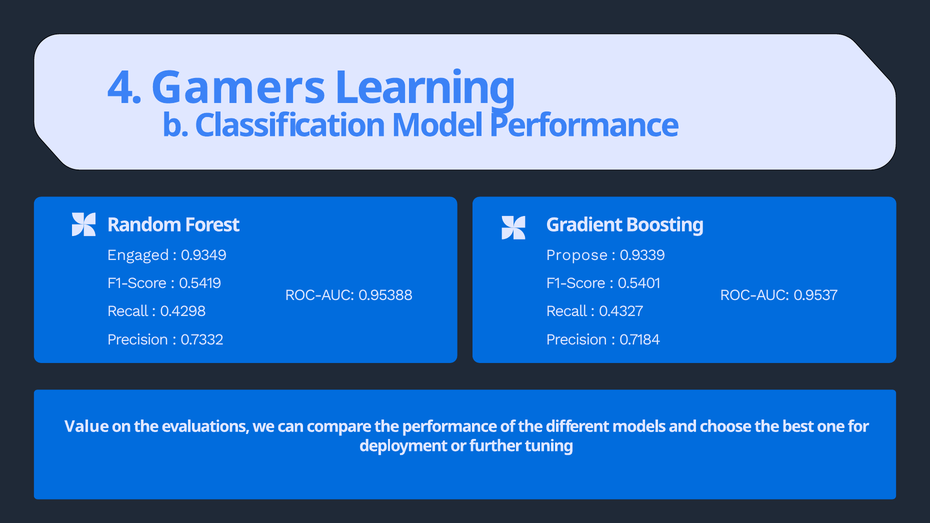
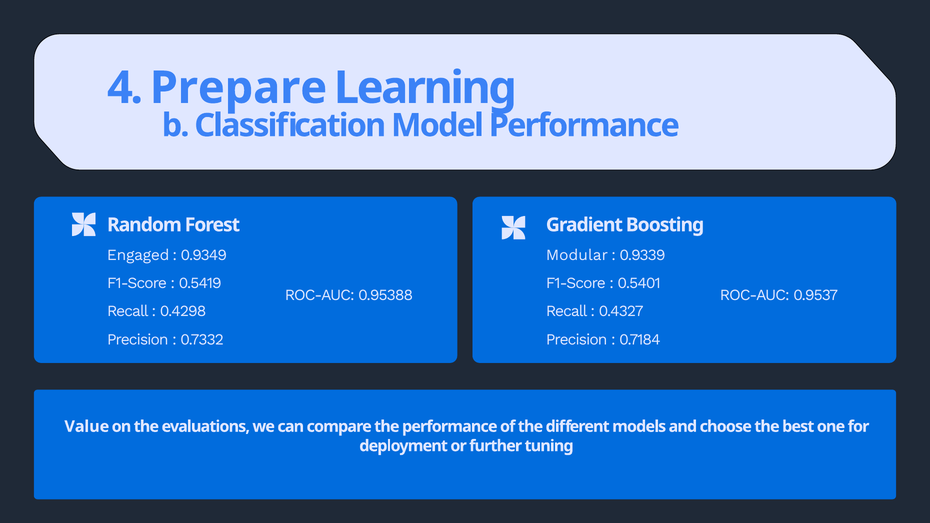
Gamers: Gamers -> Prepare (238, 88)
Propose: Propose -> Modular (577, 255)
